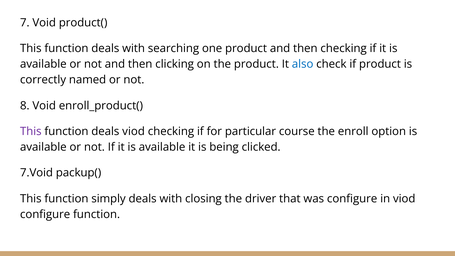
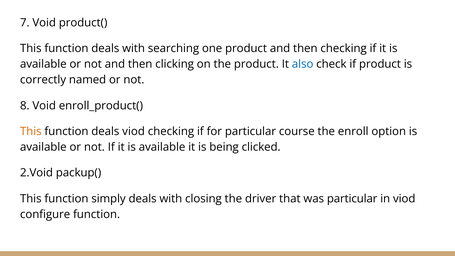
This colour: purple -> orange (31, 131)
7.Void: 7.Void -> 2.Void (37, 173)
was configure: configure -> particular (352, 199)
